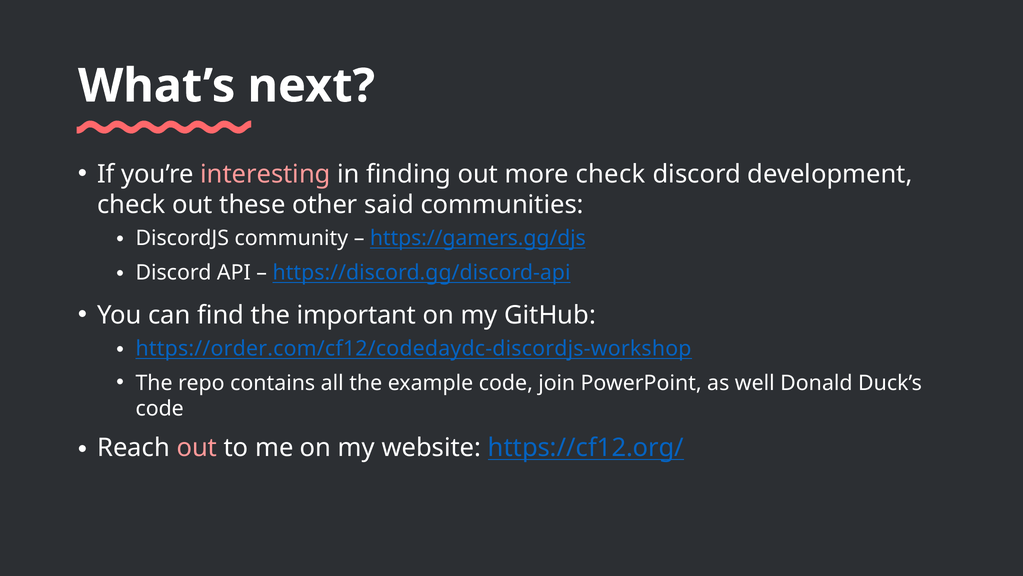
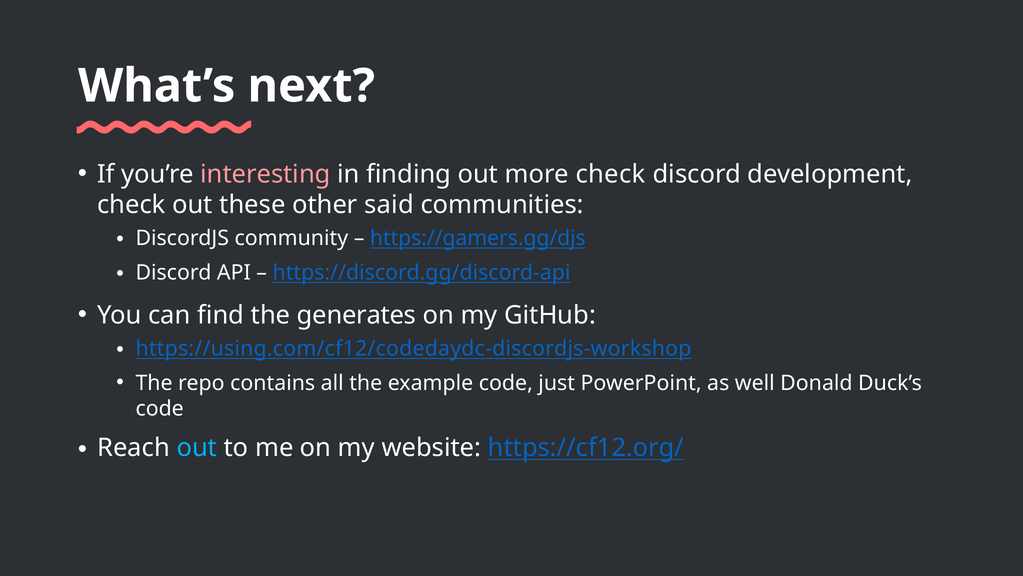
important: important -> generates (357, 315)
https://order.com/cf12/codedaydc-discordjs-workshop: https://order.com/cf12/codedaydc-discordjs-workshop -> https://using.com/cf12/codedaydc-discordjs-workshop (414, 348)
join: join -> just (557, 383)
out colour: pink -> light blue (197, 447)
